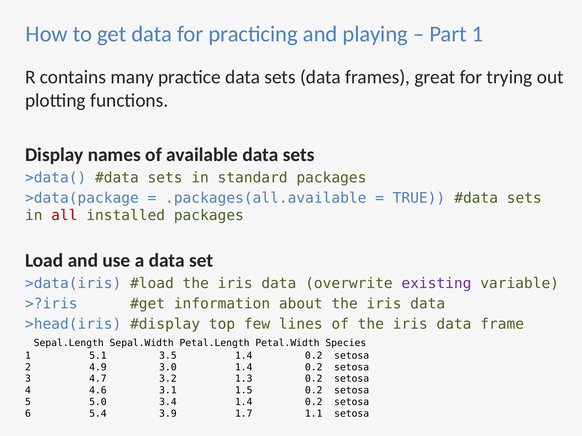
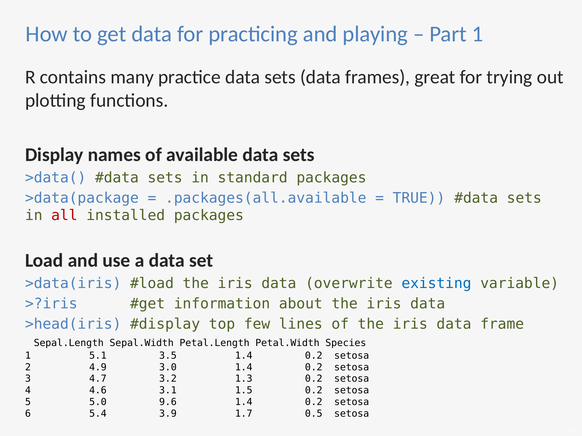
existing colour: purple -> blue (436, 284)
3.4: 3.4 -> 9.6 (168, 403)
1.1: 1.1 -> 0.5 (314, 414)
